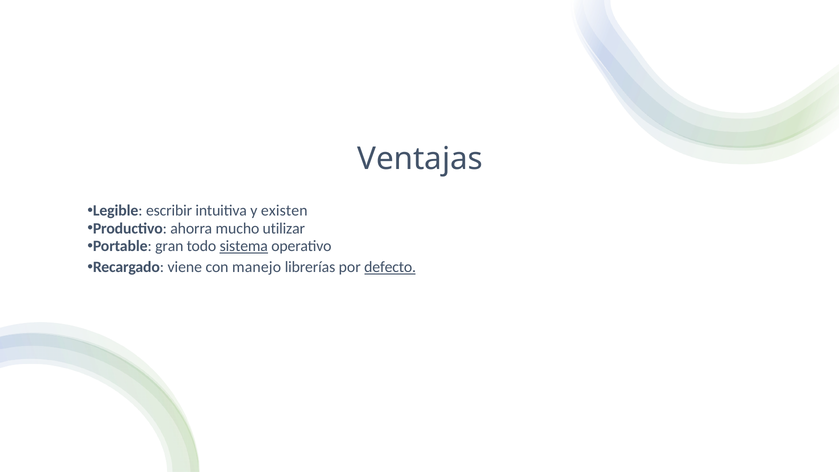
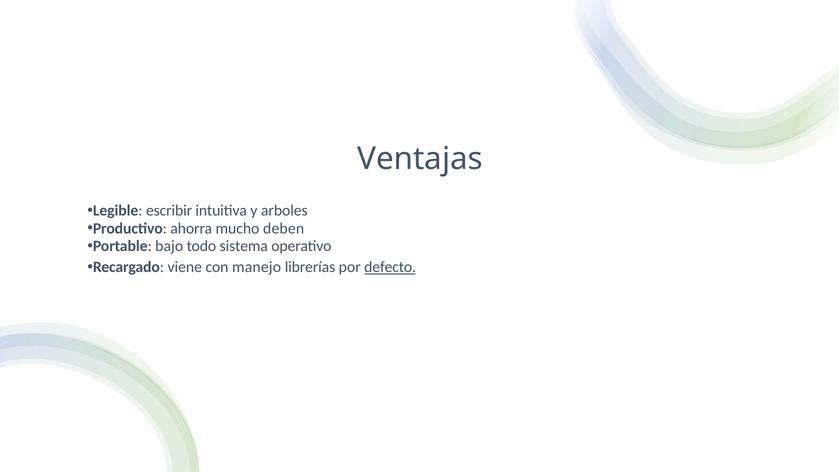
existen: existen -> arboles (284, 210)
utilizar: utilizar -> deben (284, 228)
gran: gran -> bajo (169, 246)
sistema underline: present -> none (244, 246)
